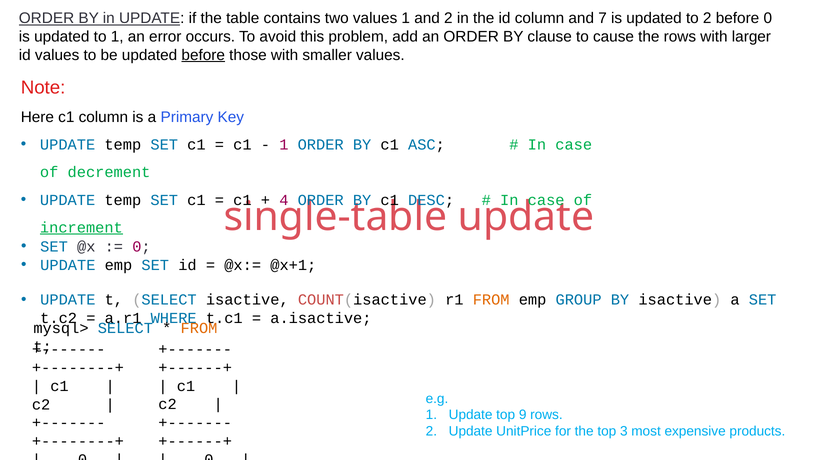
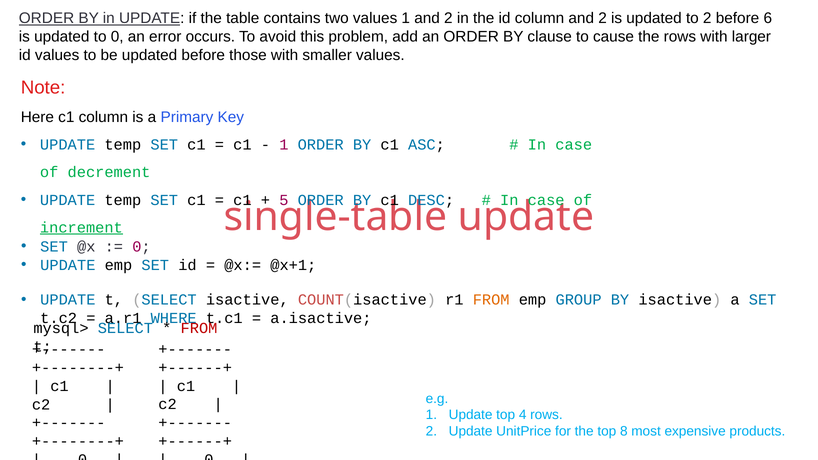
column and 7: 7 -> 2 (603, 18)
before 0: 0 -> 6 (768, 18)
to 1: 1 -> 0 (117, 37)
before underline: present -> none (203, 55)
4: 4 -> 5 (284, 200)
FROM colour: orange -> red (199, 328)
9: 9 -> 4 (523, 415)
3: 3 -> 8 (624, 431)
